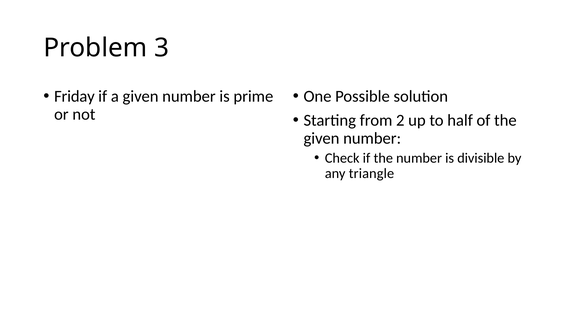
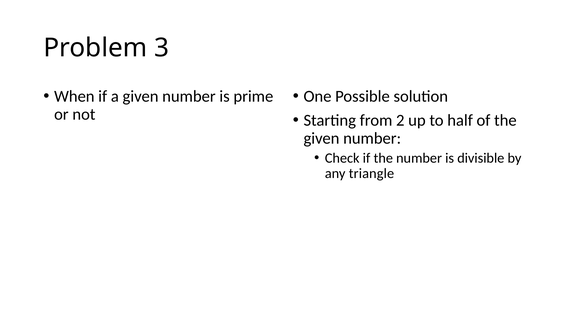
Friday: Friday -> When (74, 96)
